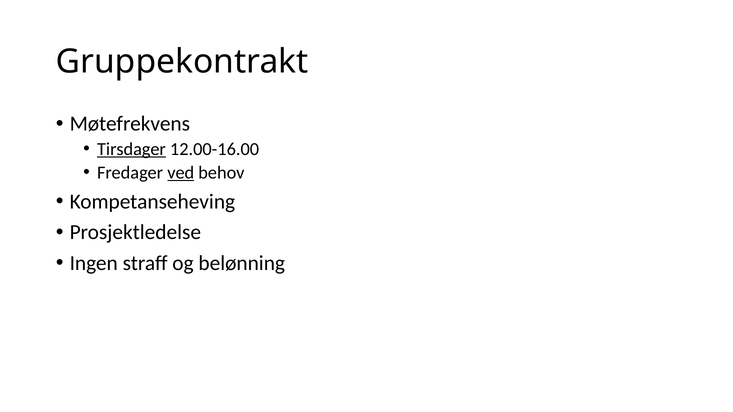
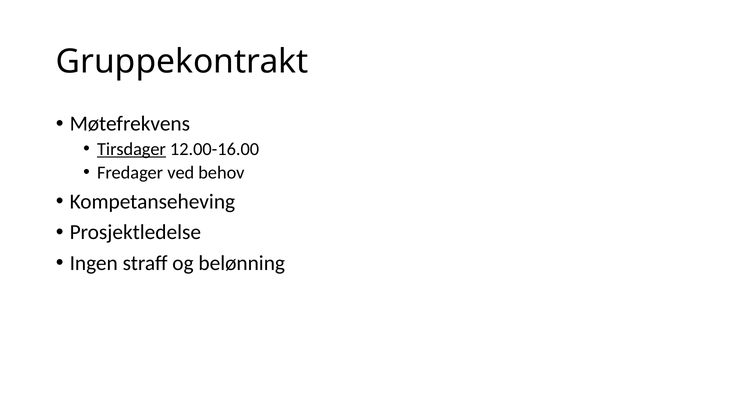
ved underline: present -> none (181, 173)
